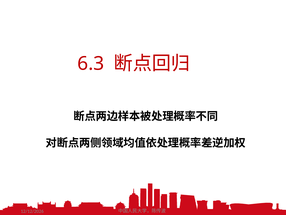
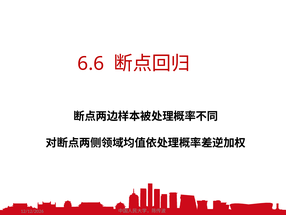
6.3: 6.3 -> 6.6 (91, 64)
